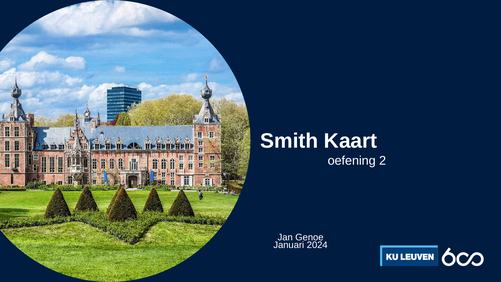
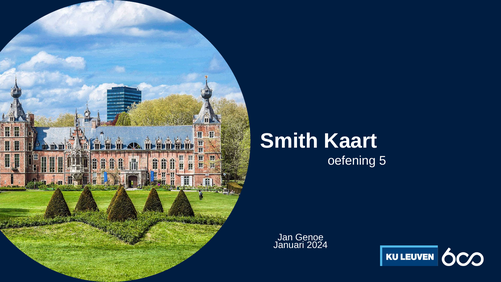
2: 2 -> 5 (383, 161)
